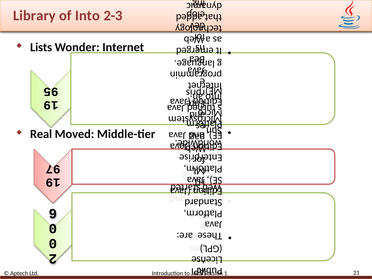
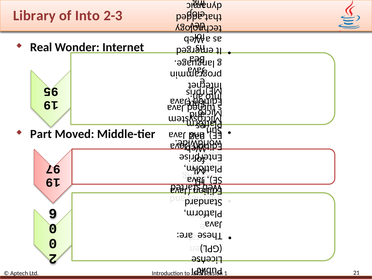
Lists: Lists -> Real (41, 47)
Real: Real -> Part (41, 134)
